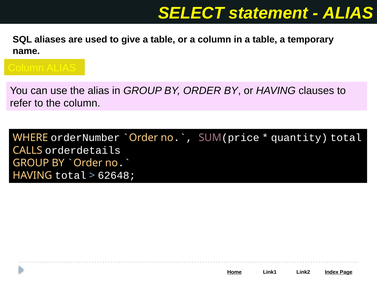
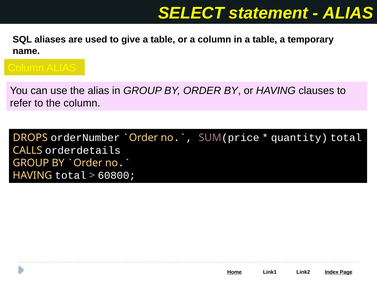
WHERE: WHERE -> DROPS (30, 138)
62648: 62648 -> 60800 (117, 175)
